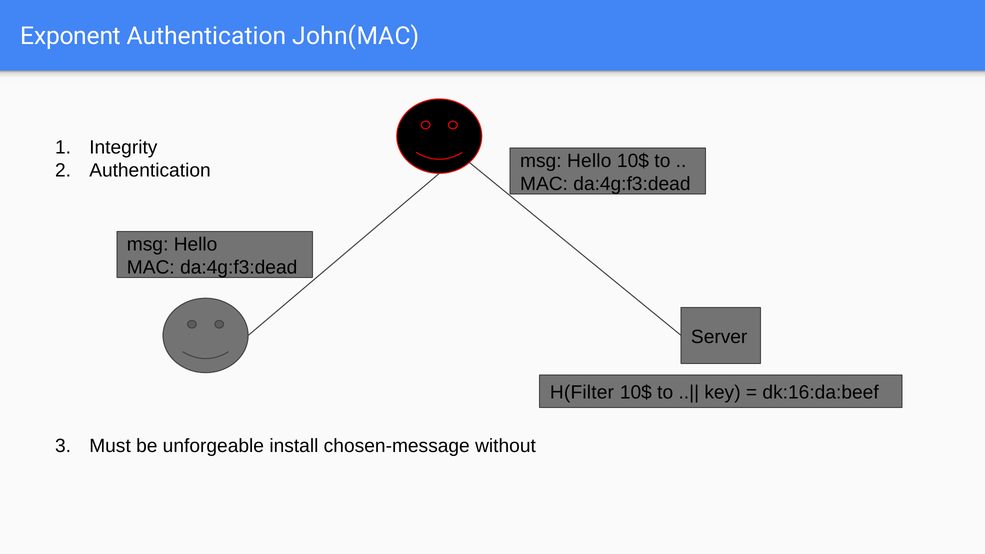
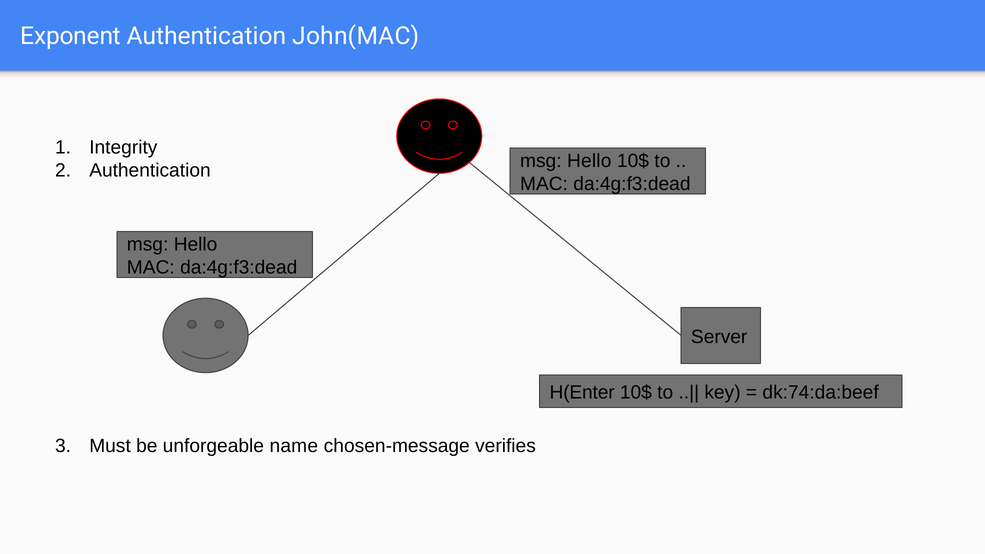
H(Filter: H(Filter -> H(Enter (582, 393)
dk:16:da:beef: dk:16:da:beef -> dk:74:da:beef (821, 393)
install: install -> name (294, 446)
without: without -> verifies (505, 446)
